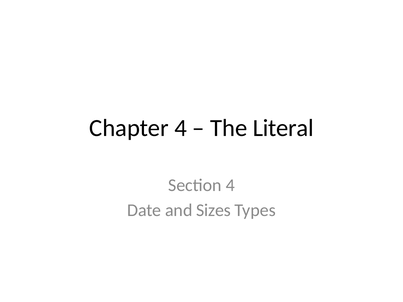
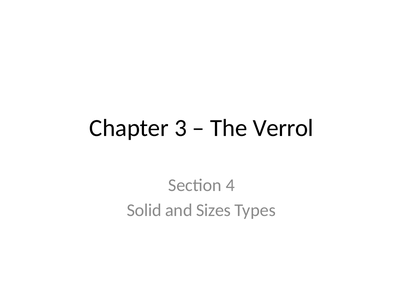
Chapter 4: 4 -> 3 (181, 128)
Literal: Literal -> Verrol (283, 128)
Date: Date -> Solid (144, 210)
